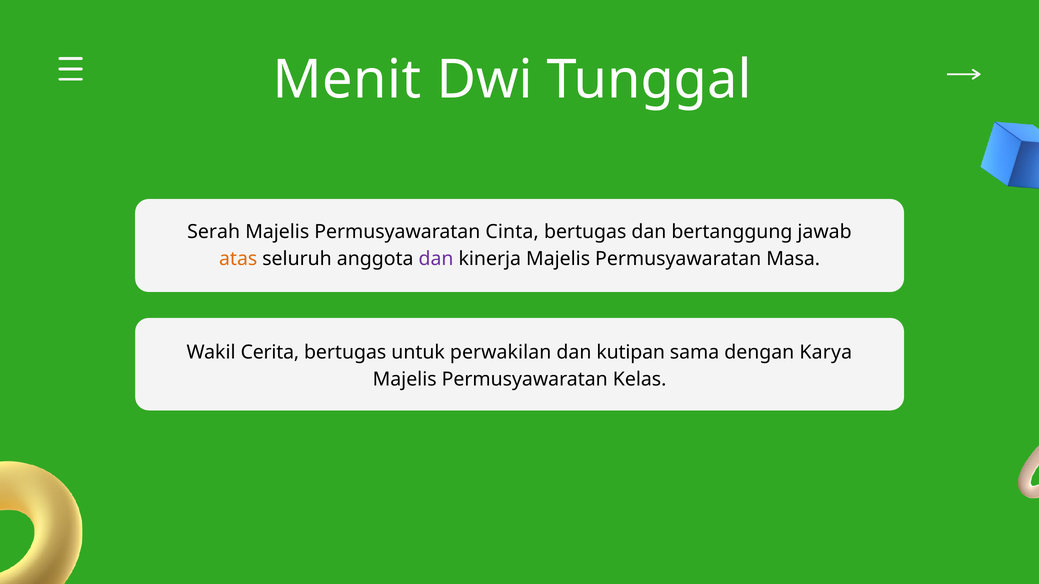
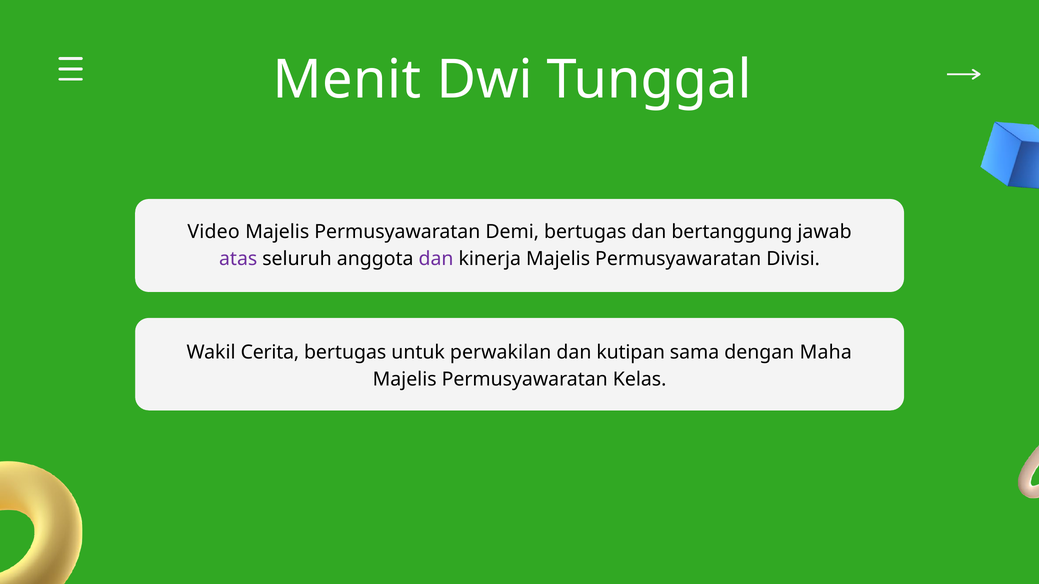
Serah: Serah -> Video (214, 232)
Cinta: Cinta -> Demi (512, 232)
atas colour: orange -> purple (238, 259)
Masa: Masa -> Divisi (793, 259)
Karya: Karya -> Maha (826, 353)
